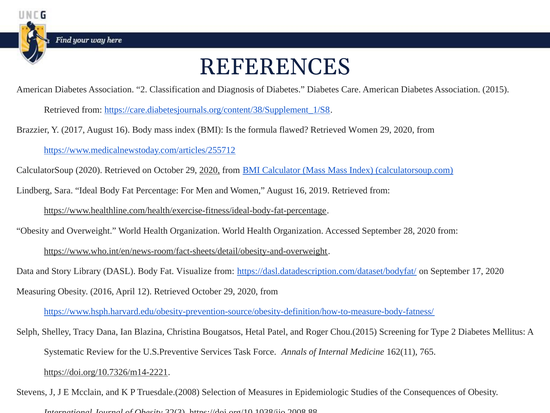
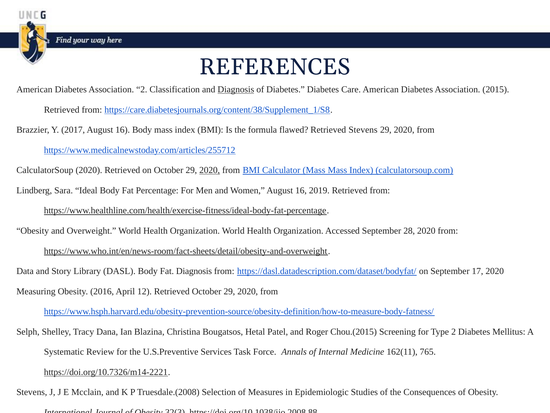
Diagnosis underline: none -> present (236, 89)
Retrieved Women: Women -> Stevens (363, 130)
Fat Visualize: Visualize -> Diagnosis (194, 271)
